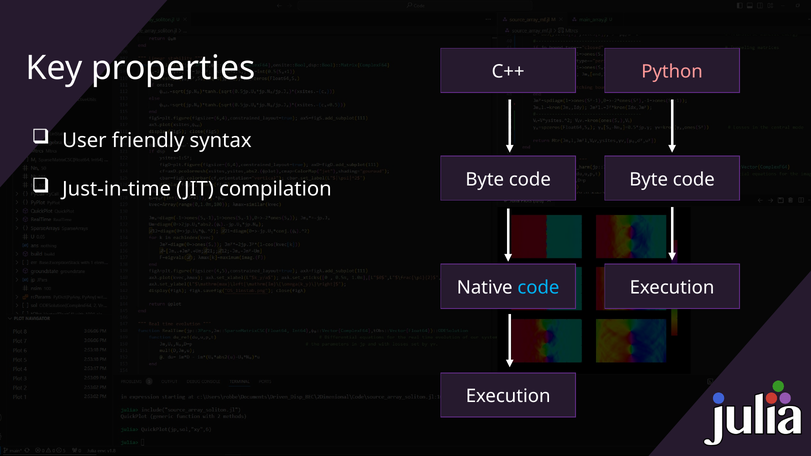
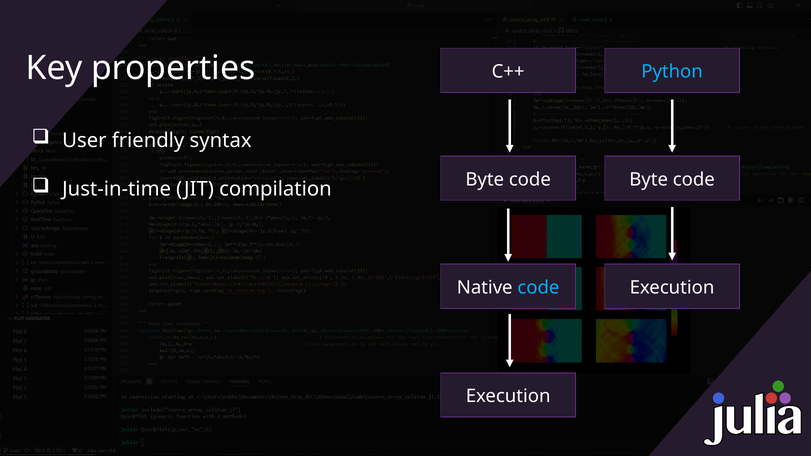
Python colour: pink -> light blue (672, 72)
